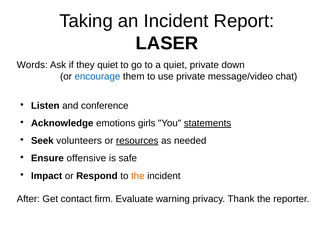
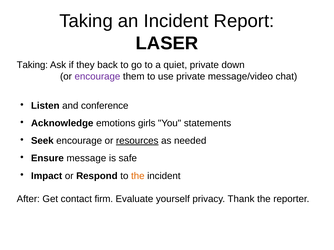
Words: Words -> Taking (32, 65)
they quiet: quiet -> back (108, 65)
encourage colour: blue -> purple (97, 77)
statements underline: present -> none (208, 123)
Seek volunteers: volunteers -> encourage (79, 141)
offensive: offensive -> message (86, 159)
warning: warning -> yourself (173, 199)
